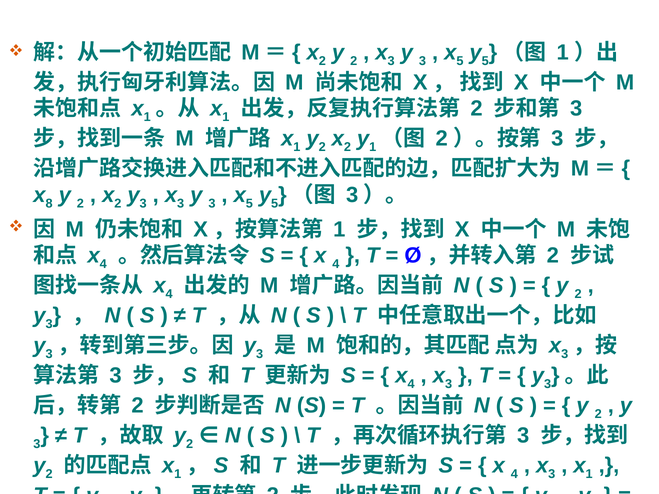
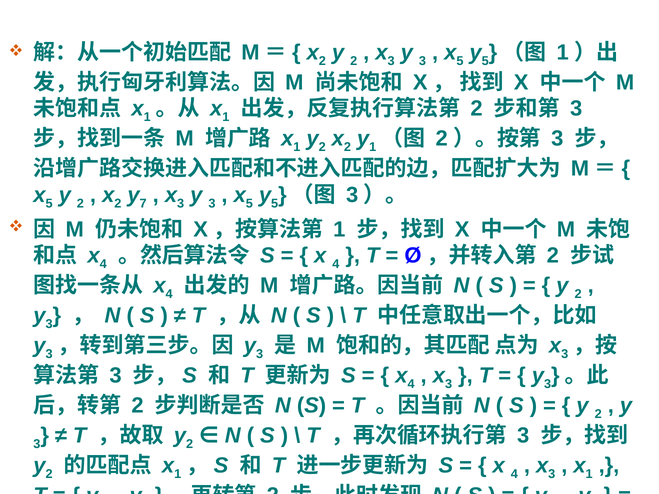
8: 8 -> 5 (49, 204)
2 y 3: 3 -> 7 (143, 204)
